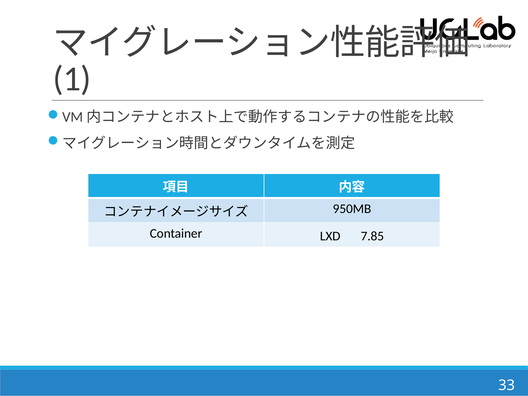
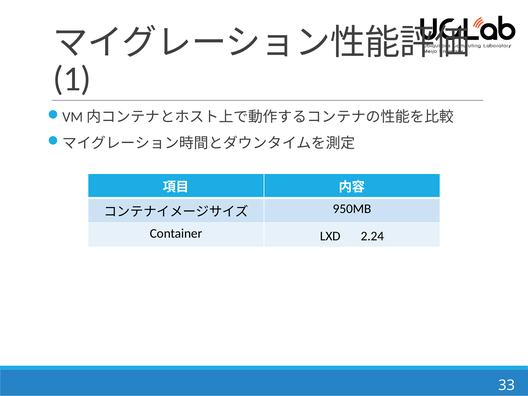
7.85: 7.85 -> 2.24 (372, 236)
